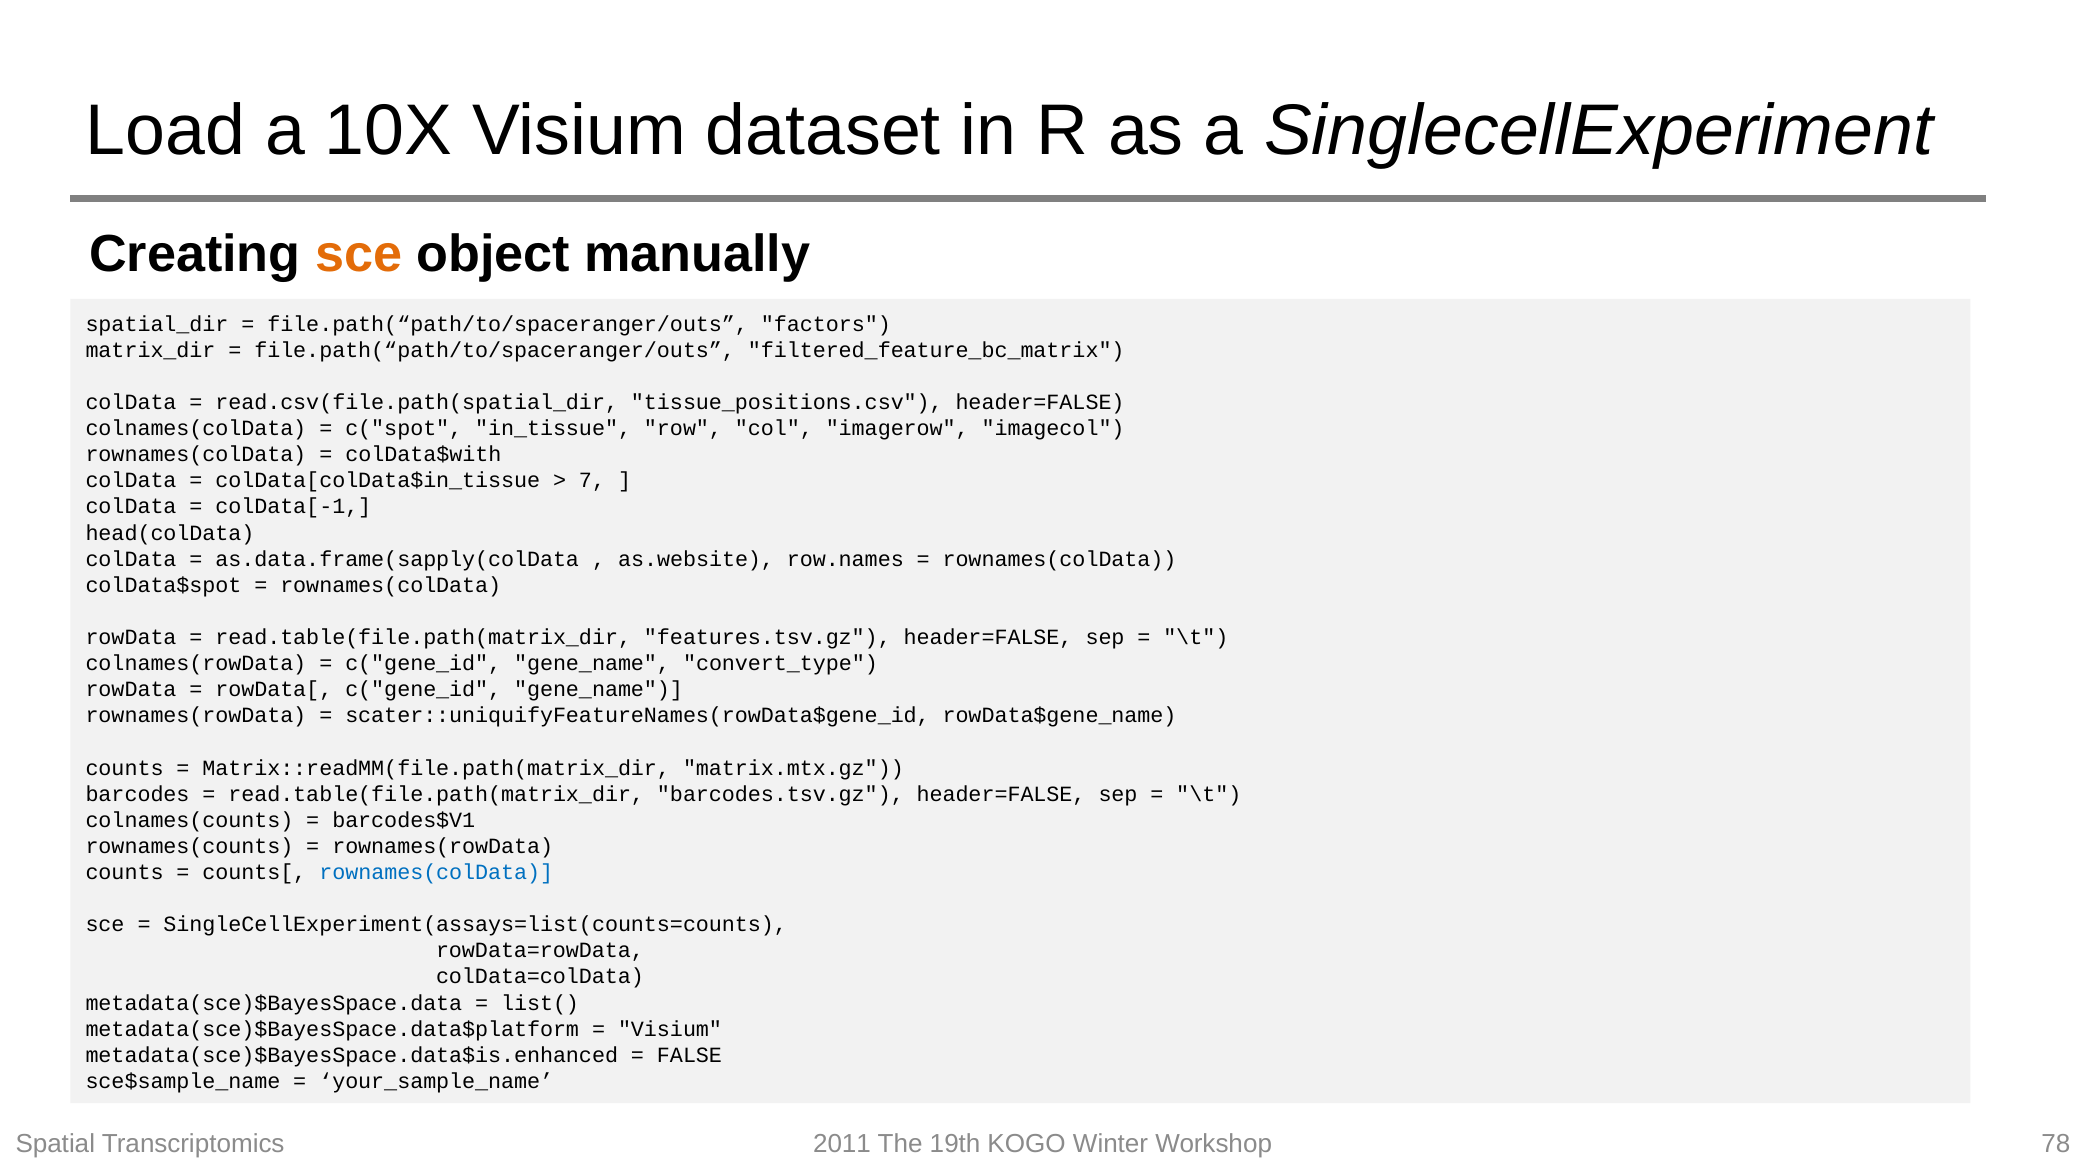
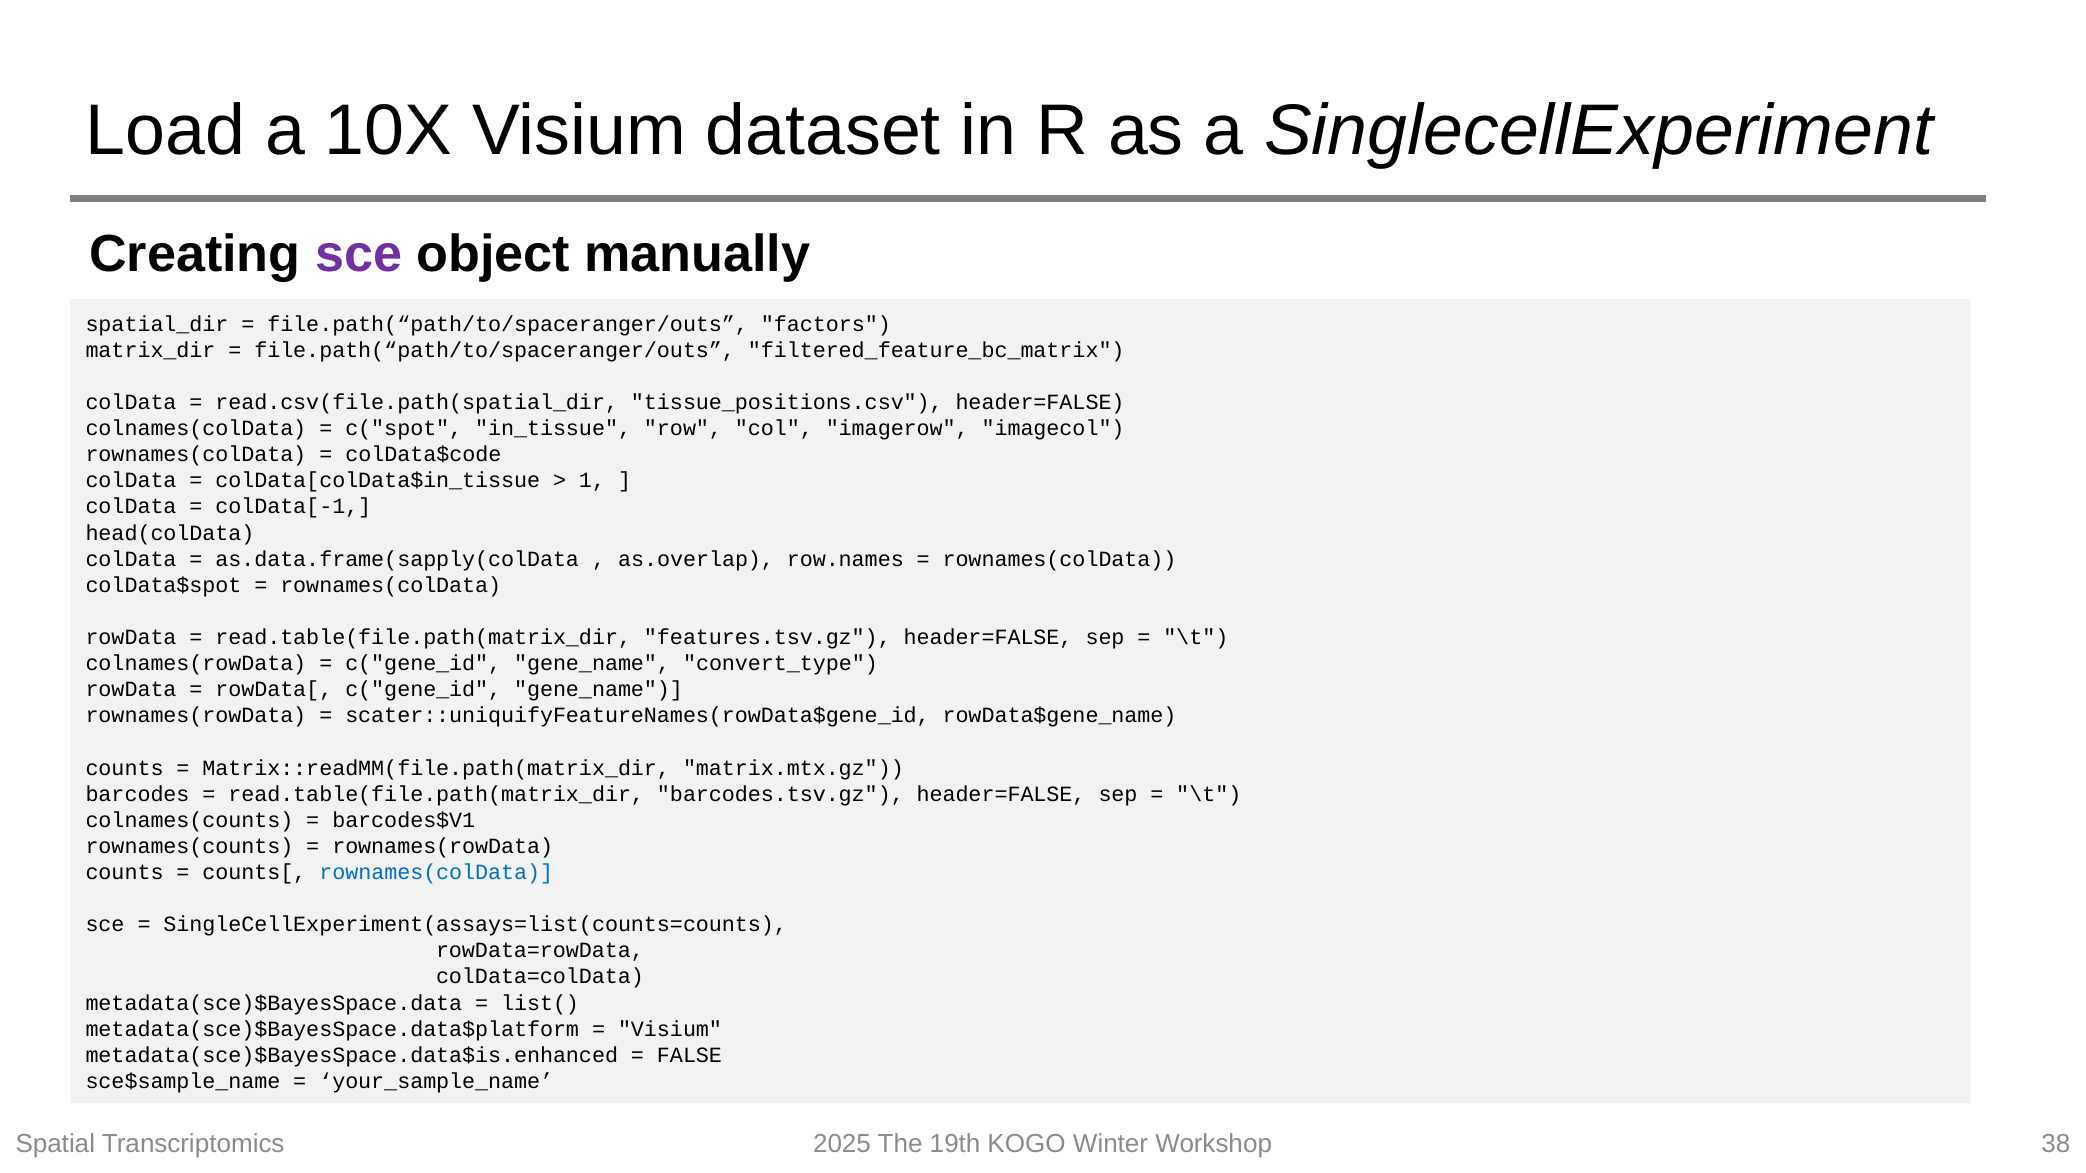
sce colour: orange -> purple (359, 254)
colData$with: colData$with -> colData$code (423, 455)
7: 7 -> 1 (592, 481)
as.website: as.website -> as.overlap (696, 559)
2011: 2011 -> 2025 (842, 1144)
78: 78 -> 38 (2056, 1144)
